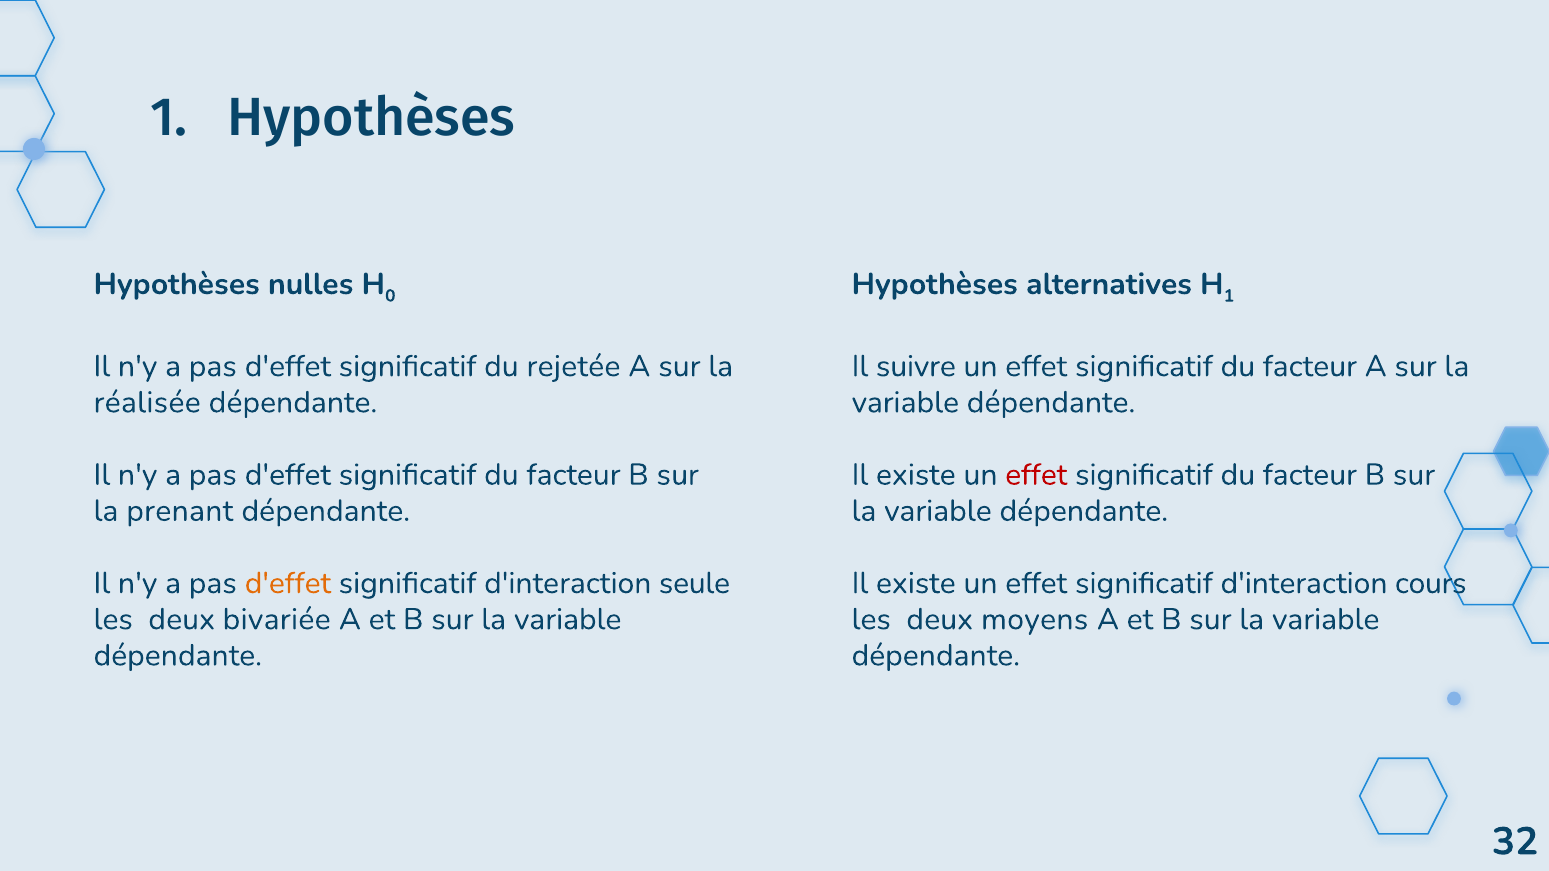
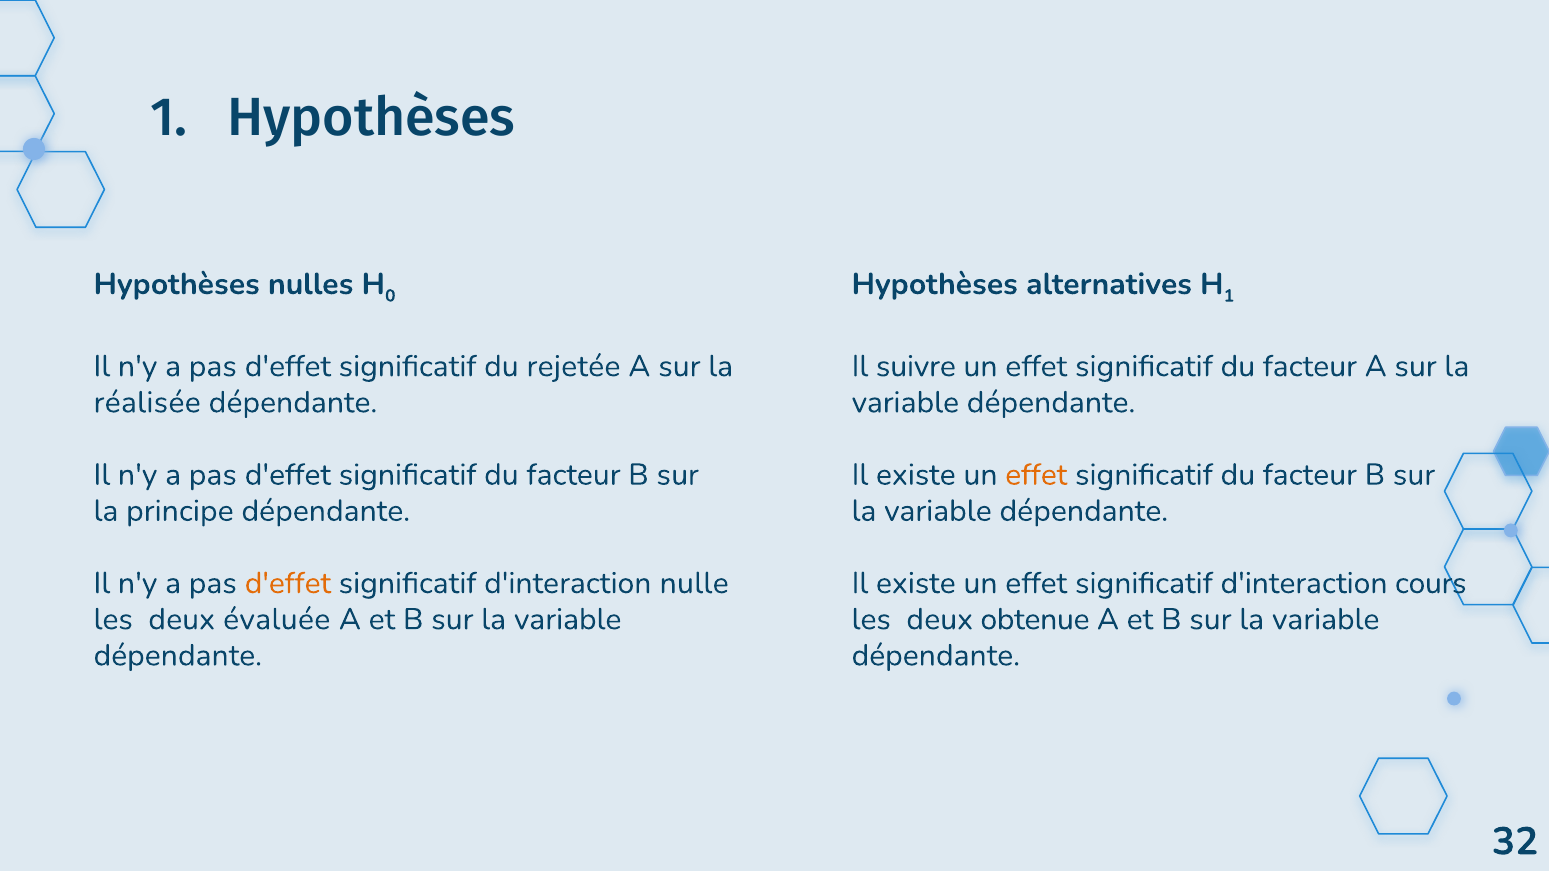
effet colour: red -> orange (1036, 475)
prenant: prenant -> principe (180, 511)
seule: seule -> nulle (694, 583)
bivariée: bivariée -> évaluée (277, 620)
moyens: moyens -> obtenue (1035, 620)
